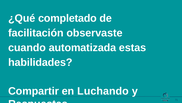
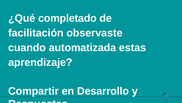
habilidades: habilidades -> aprendizaje (40, 62)
Luchando: Luchando -> Desarrollo (103, 91)
